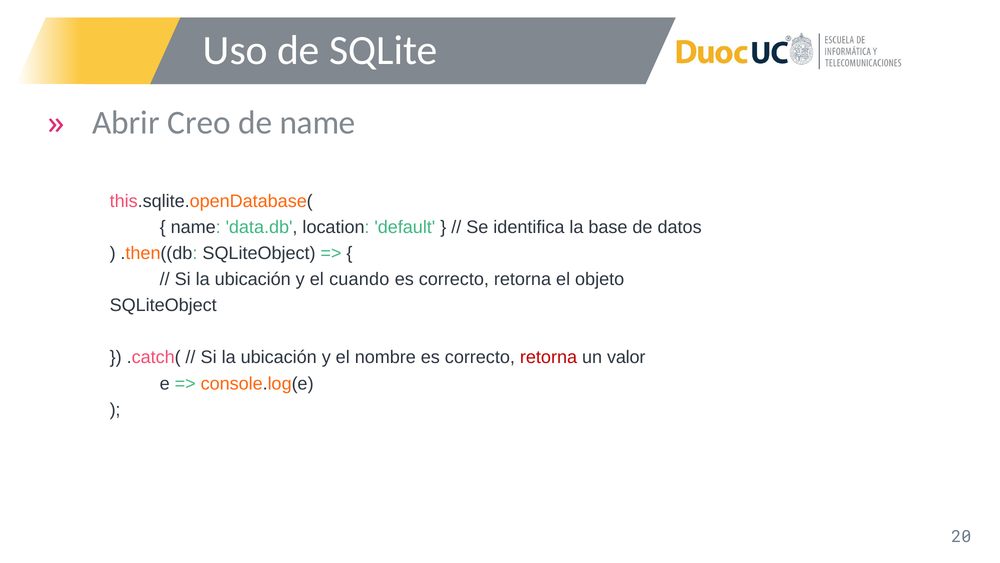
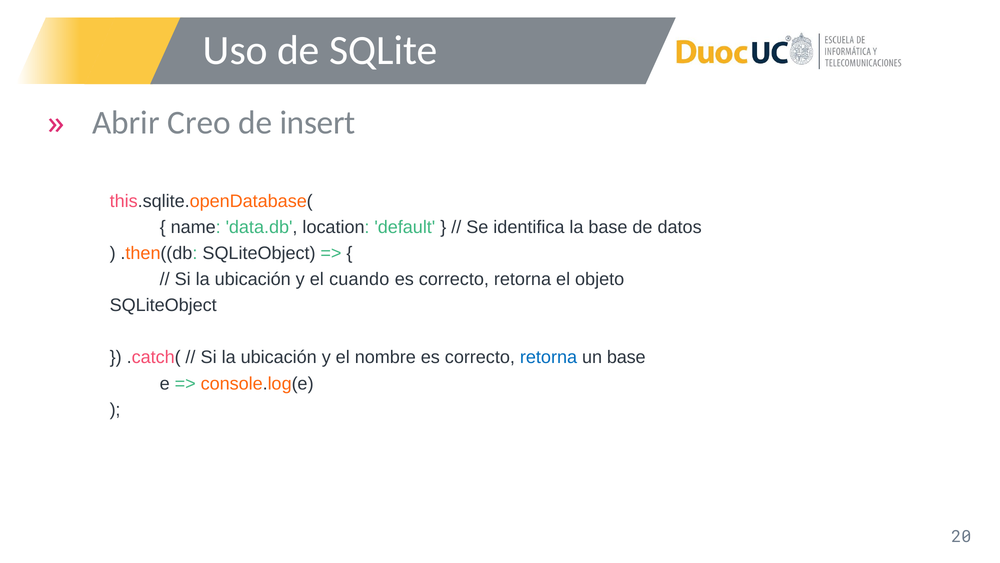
de name: name -> insert (318, 123)
retorna colour: red -> blue (549, 357)
un valor: valor -> base (626, 357)
